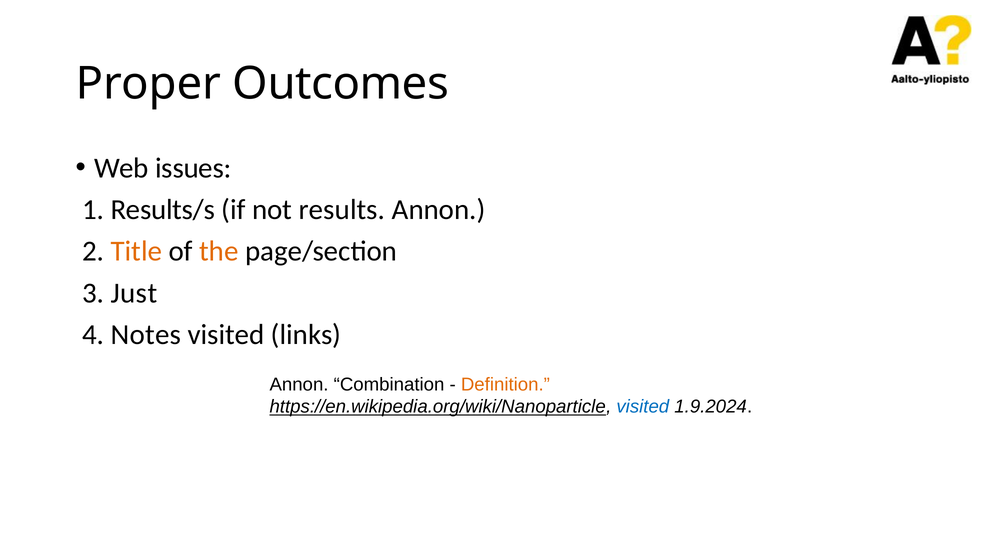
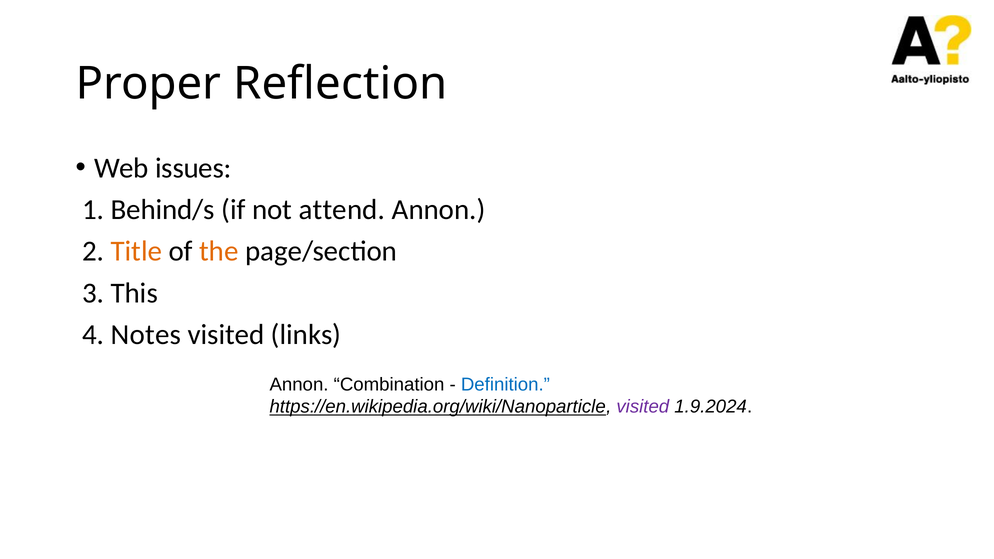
Outcomes: Outcomes -> Reflection (340, 83)
Results/s: Results/s -> Behind/s (163, 210)
results: results -> attend (342, 210)
Just: Just -> This (134, 293)
Definition colour: orange -> blue (505, 384)
visited colour: blue -> purple (643, 407)
